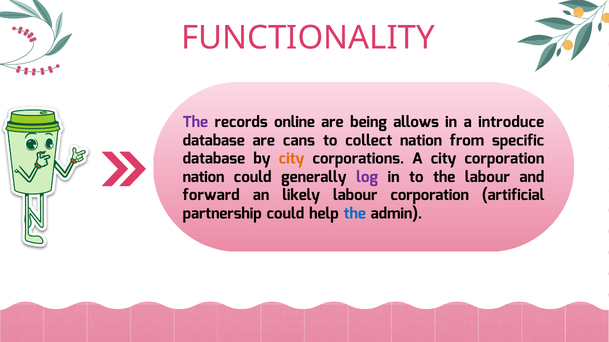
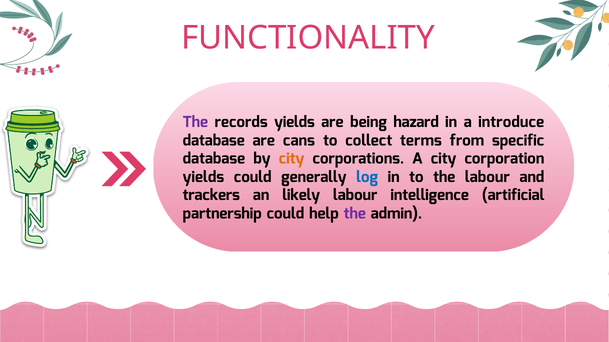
records online: online -> yields (295, 122)
allows: allows -> hazard (416, 122)
collect nation: nation -> terms (421, 141)
nation: nation -> yields (203, 177)
log colour: purple -> blue (367, 177)
forward: forward -> trackers (211, 196)
labour corporation: corporation -> intelligence (430, 196)
the colour: blue -> purple (355, 214)
